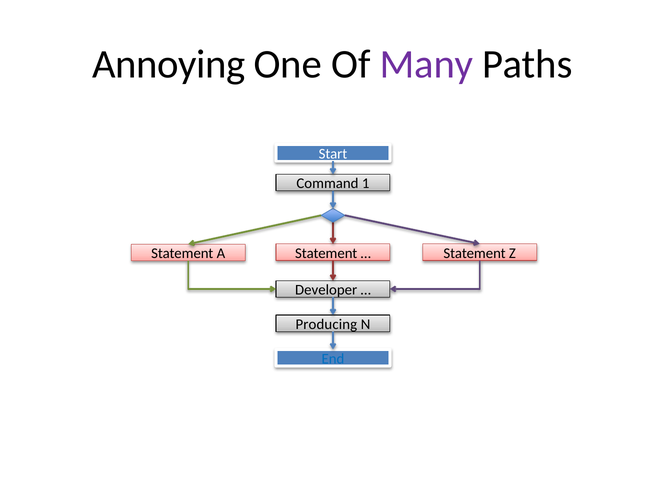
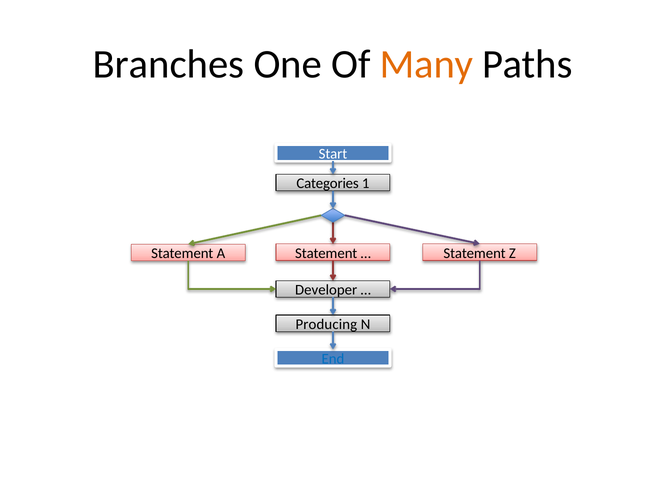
Annoying: Annoying -> Branches (169, 64)
Many colour: purple -> orange (427, 64)
Command: Command -> Categories (328, 183)
